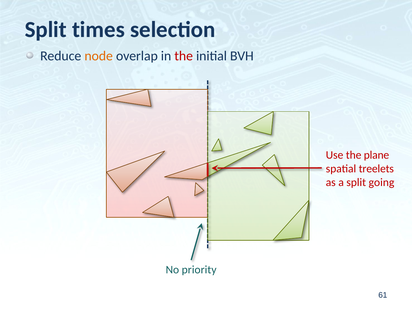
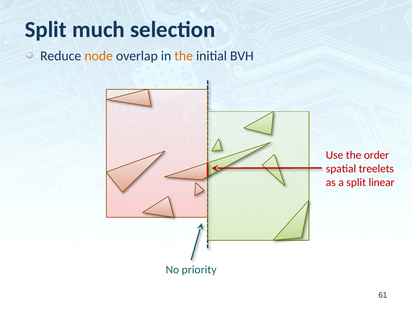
times: times -> much (98, 30)
the colour: red -> orange (184, 56)
plane: plane -> order (377, 155)
going: going -> linear (382, 182)
